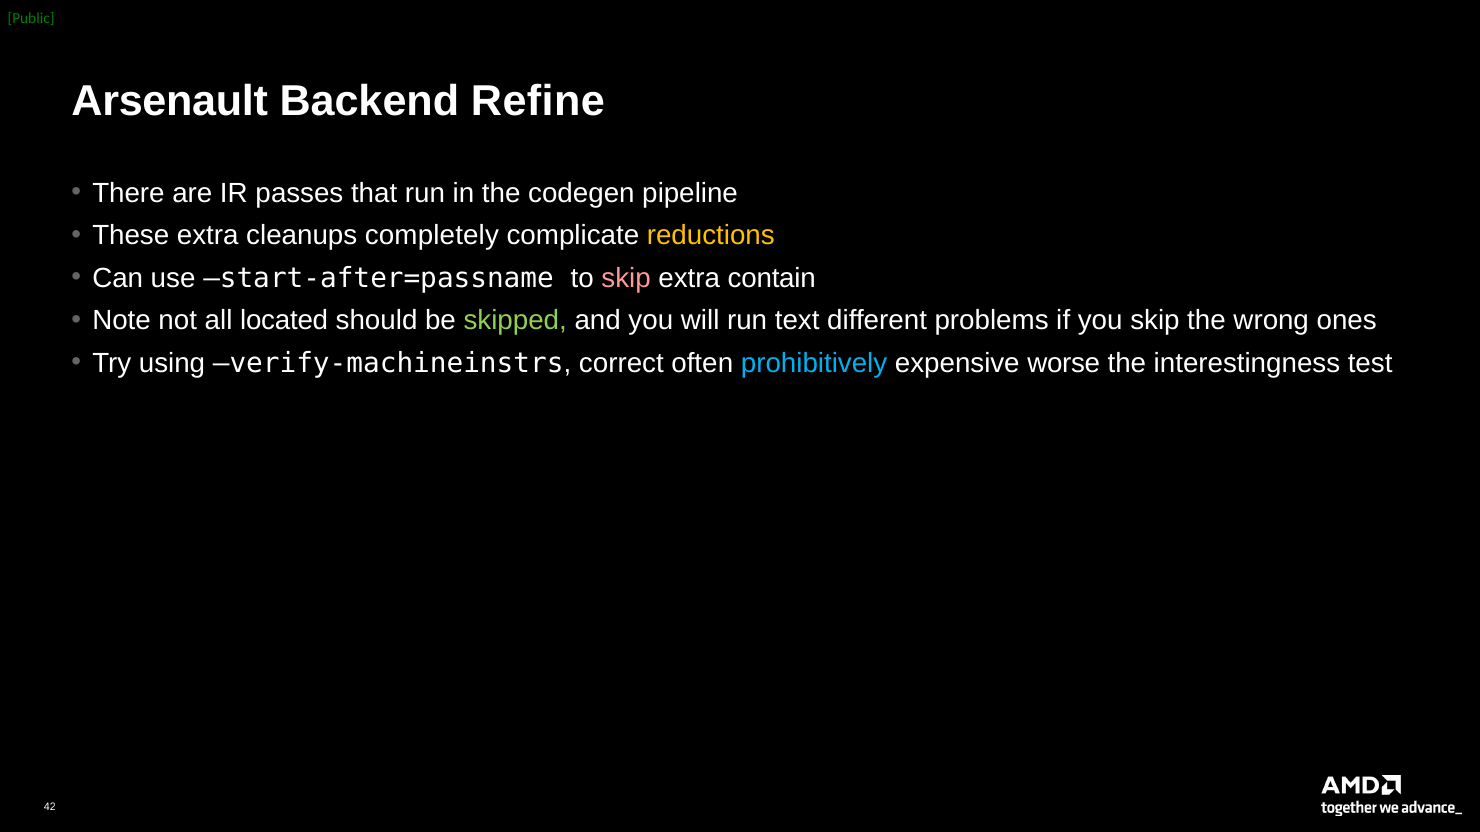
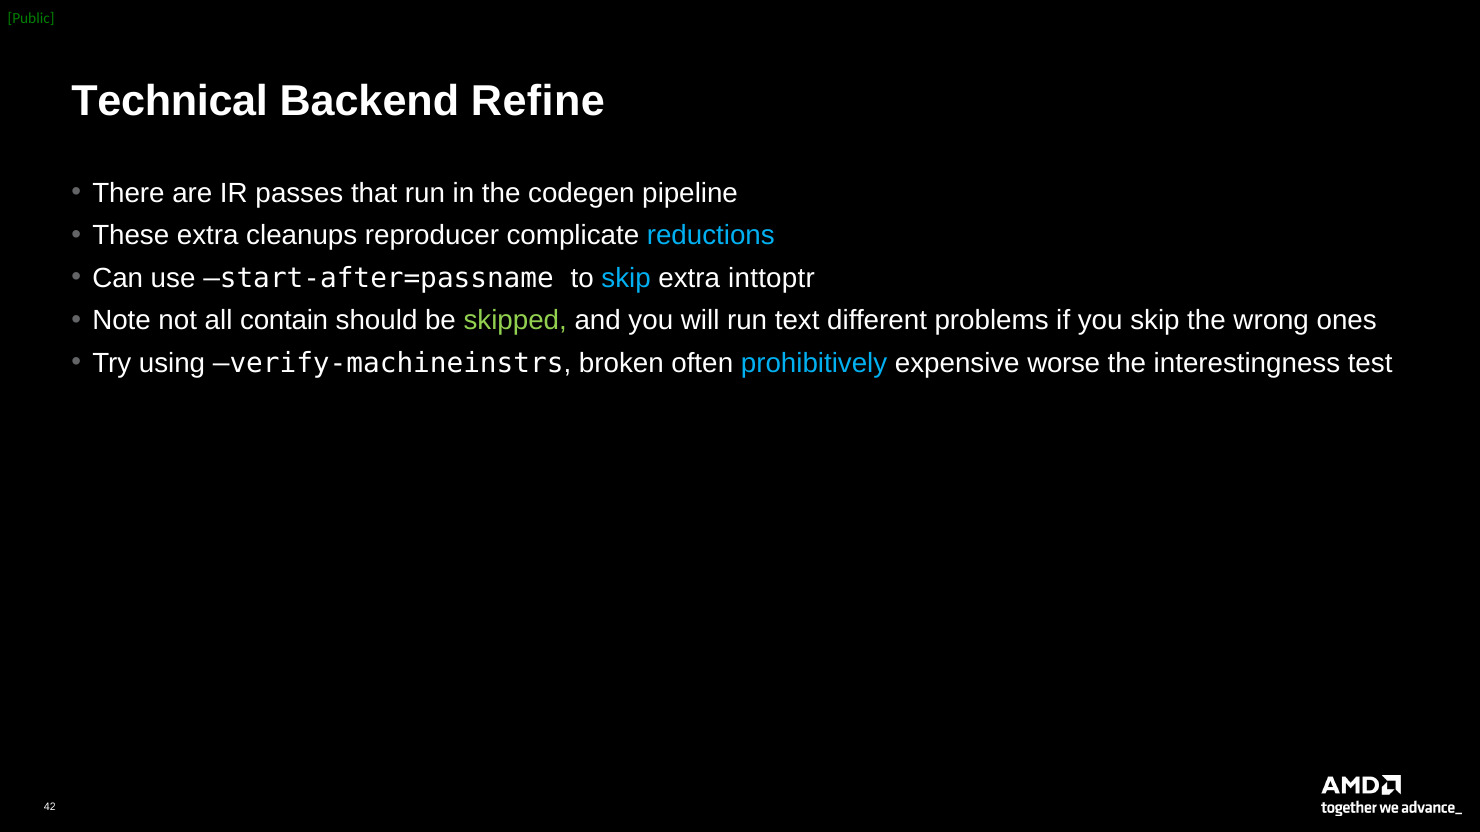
Arsenault: Arsenault -> Technical (170, 101)
completely: completely -> reproducer (432, 236)
reductions colour: yellow -> light blue (711, 236)
skip colour: pink -> light blue (626, 278)
contain: contain -> inttoptr (771, 278)
located: located -> contain (284, 321)
correct: correct -> broken (621, 363)
